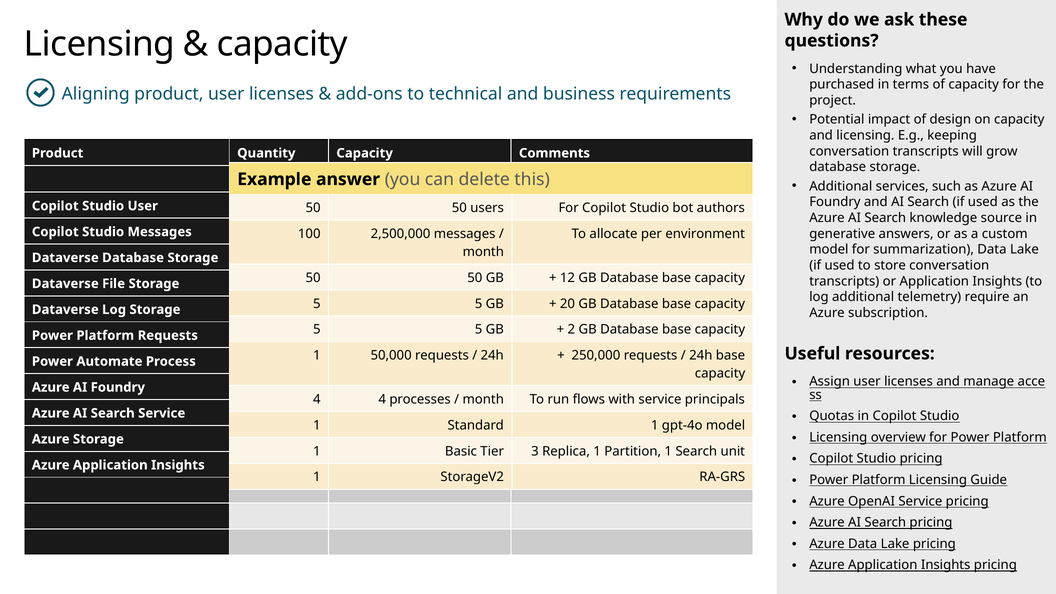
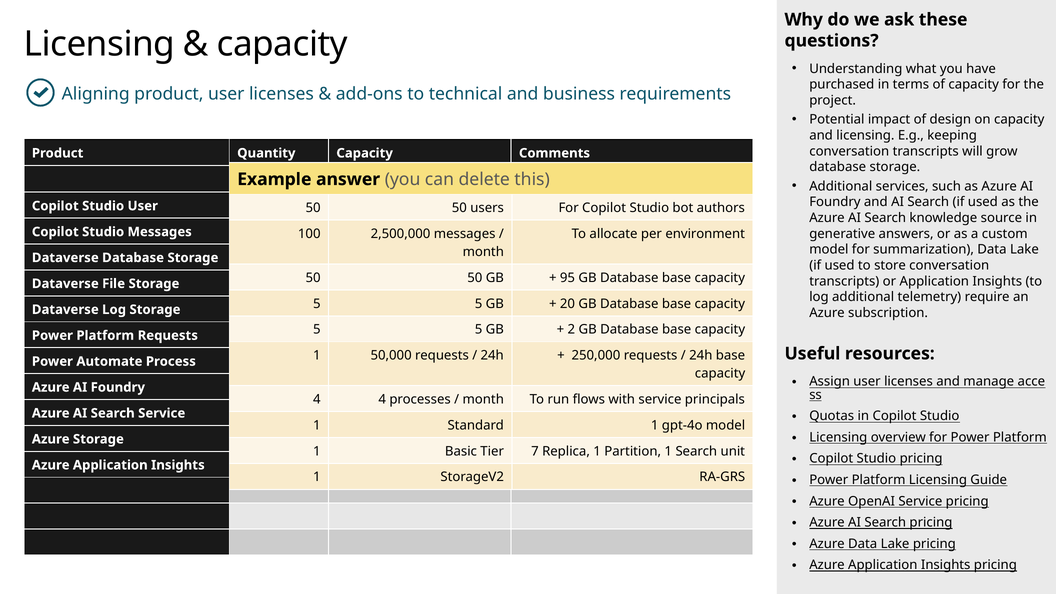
12: 12 -> 95 (567, 278)
3: 3 -> 7 (535, 451)
